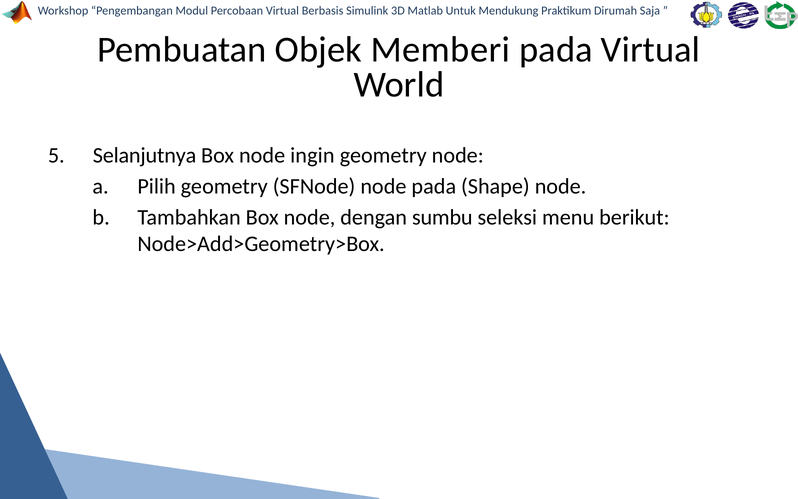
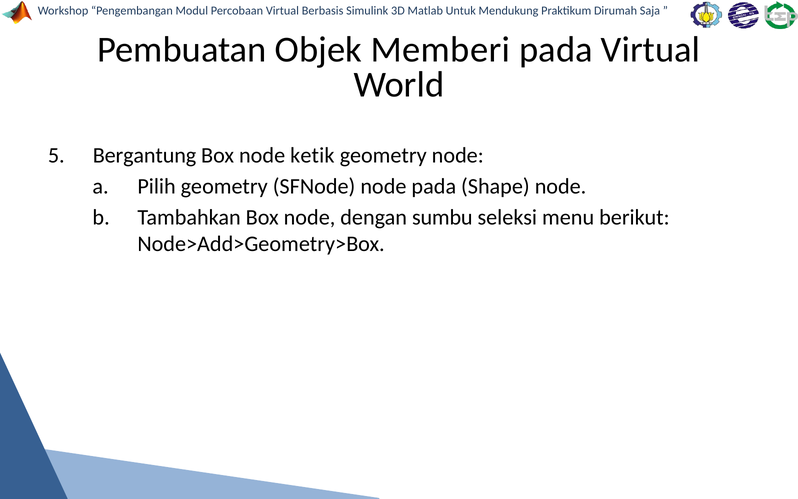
Selanjutnya: Selanjutnya -> Bergantung (144, 155)
ingin: ingin -> ketik (312, 155)
